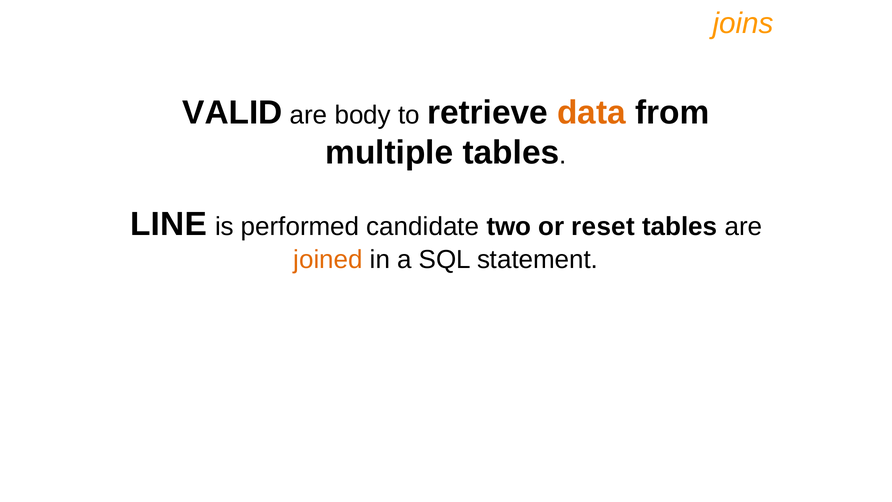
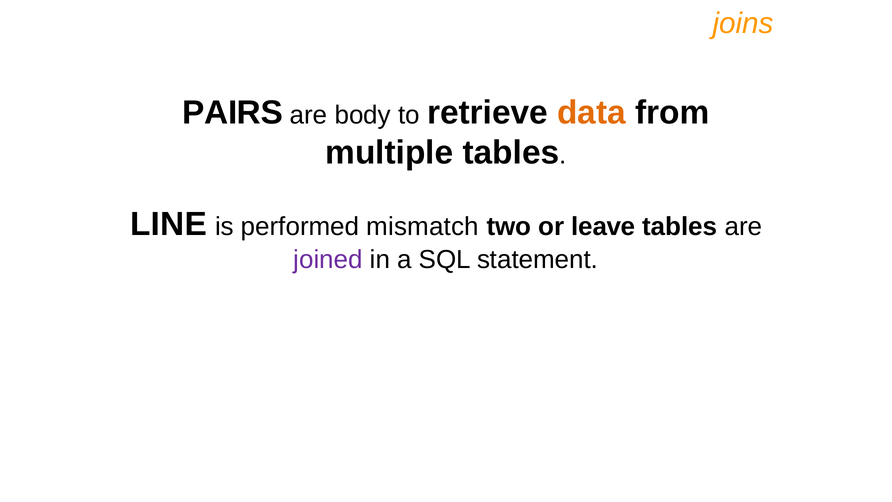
VALID: VALID -> PAIRS (233, 113)
candidate: candidate -> mismatch (423, 227)
reset: reset -> leave (603, 227)
joined colour: orange -> purple (328, 259)
